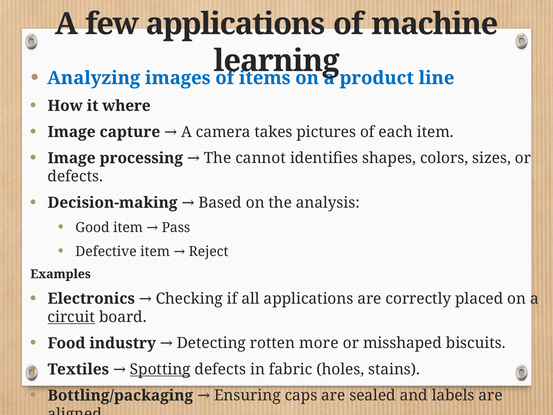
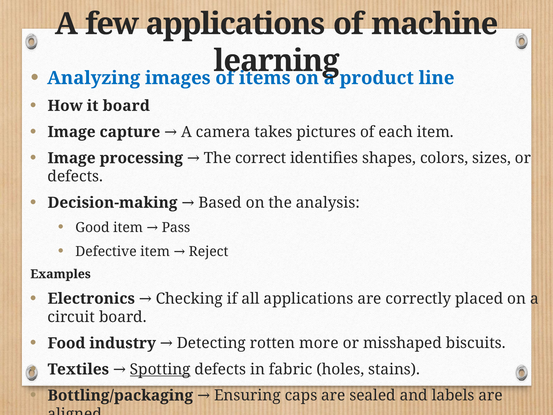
it where: where -> board (126, 106)
cannot: cannot -> correct (261, 158)
circuit underline: present -> none (71, 317)
